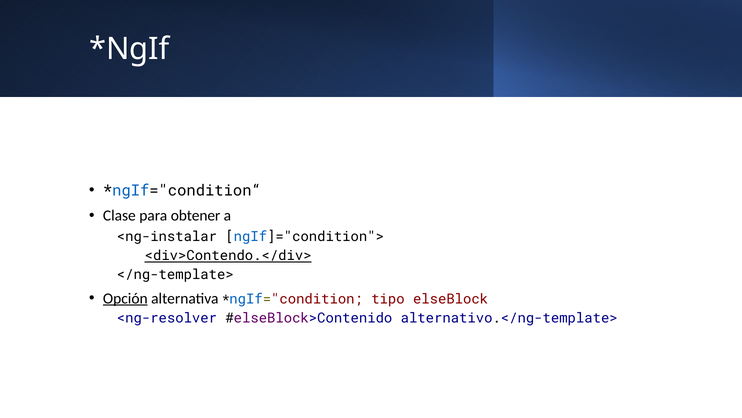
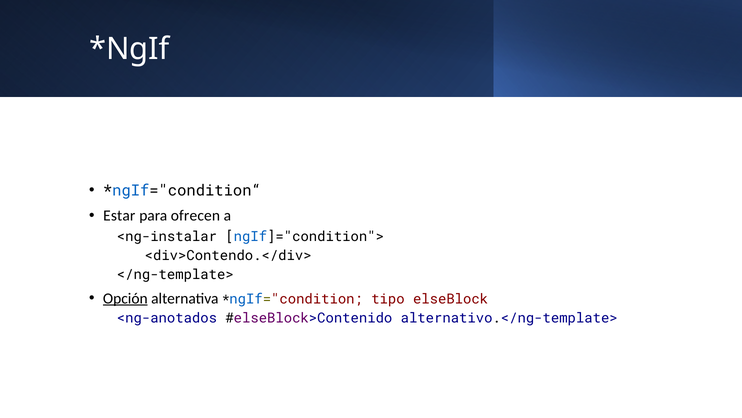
Clase: Clase -> Estar (119, 215)
obtener: obtener -> ofrecen (195, 215)
<div>Contendo.</div> underline: present -> none (228, 255)
<ng-resolver: <ng-resolver -> <ng-anotados (167, 318)
